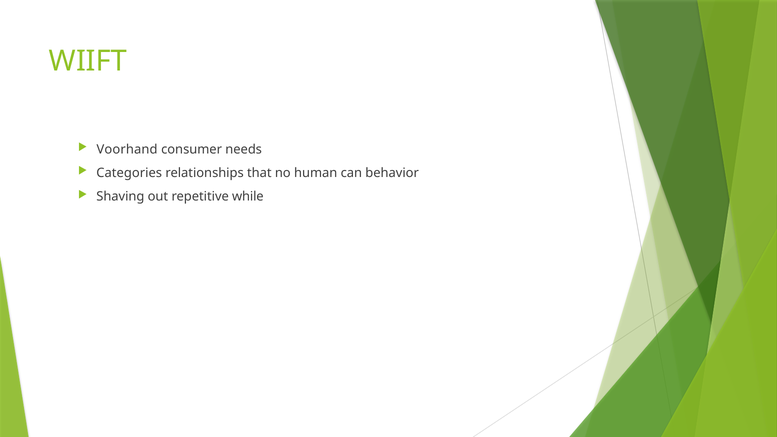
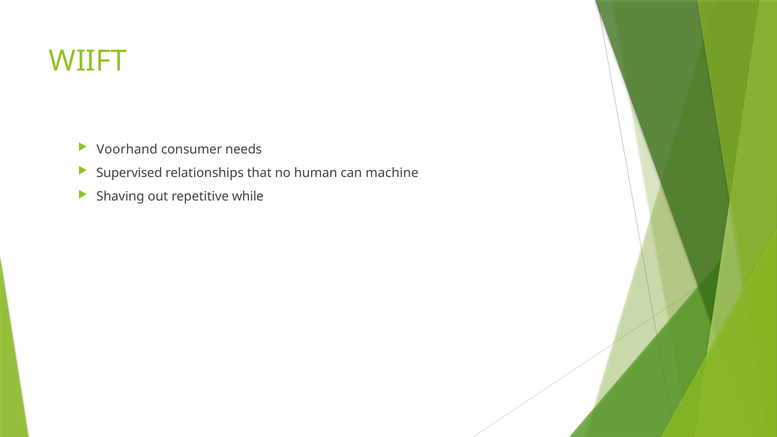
Categories: Categories -> Supervised (129, 173)
behavior: behavior -> machine (392, 173)
